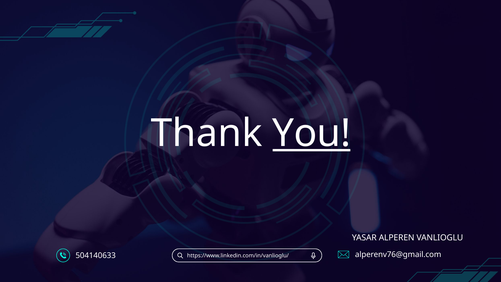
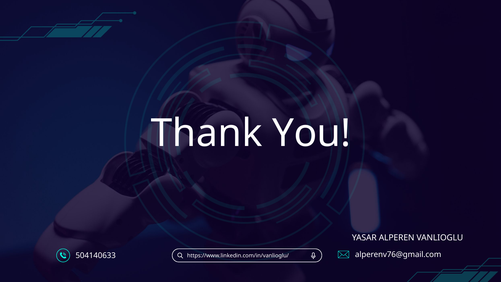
You underline: present -> none (312, 133)
